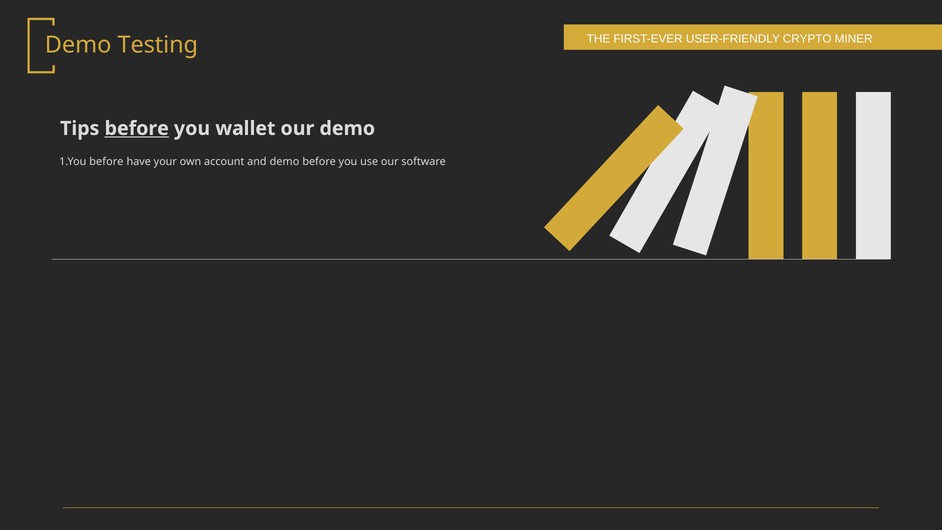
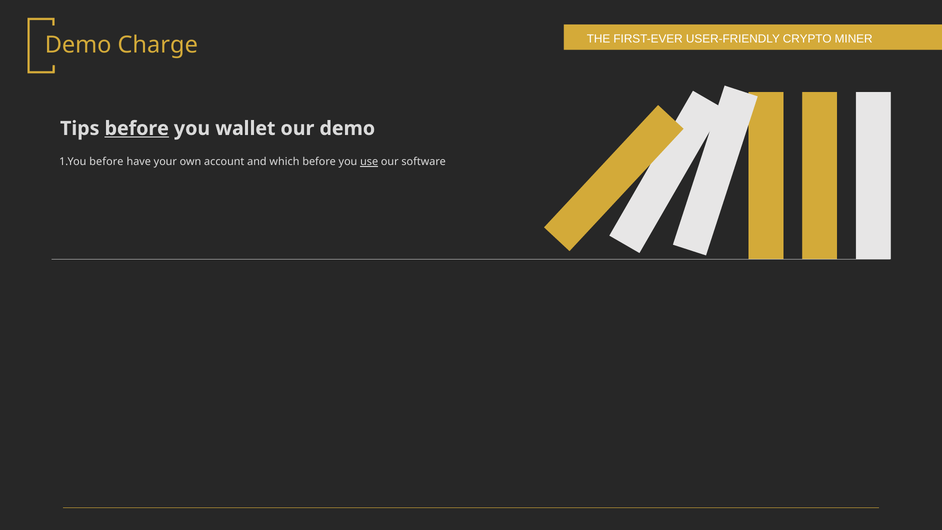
Testing: Testing -> Charge (158, 45)
and demo: demo -> which (285, 162)
use underline: none -> present (369, 162)
